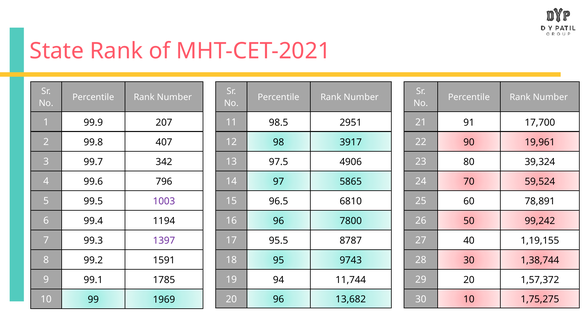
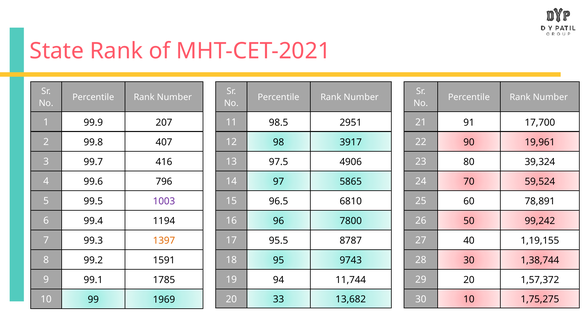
342: 342 -> 416 (164, 162)
1397 colour: purple -> orange (164, 241)
20 96: 96 -> 33 (279, 299)
